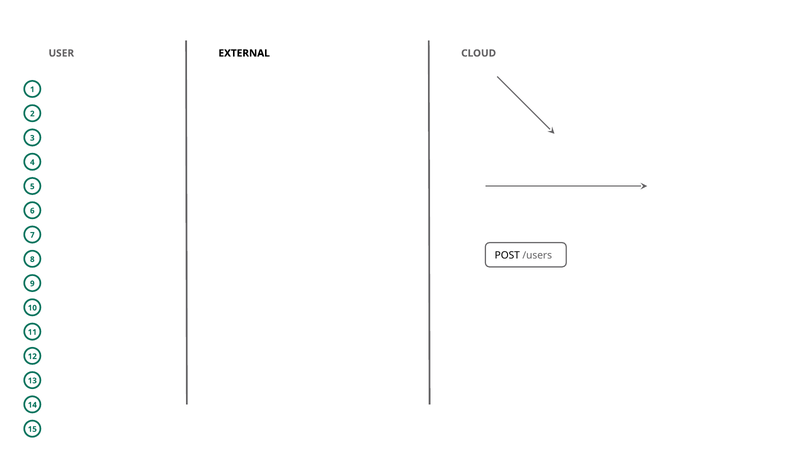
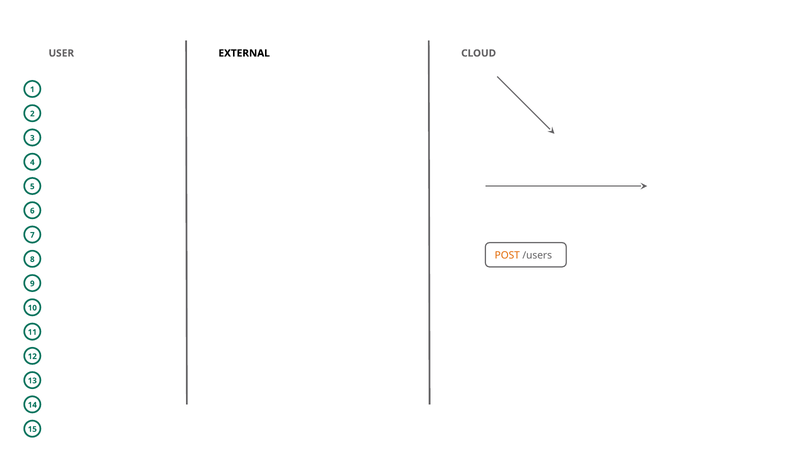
POST colour: black -> orange (507, 255)
